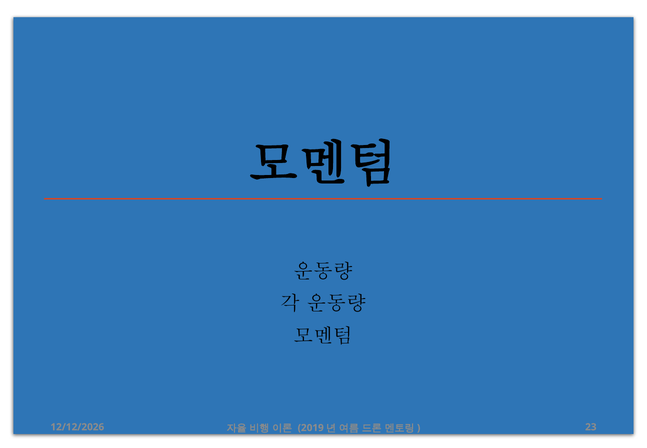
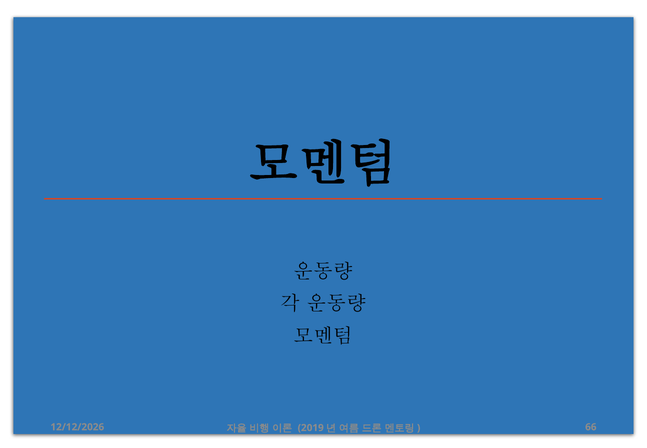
23: 23 -> 66 (591, 427)
